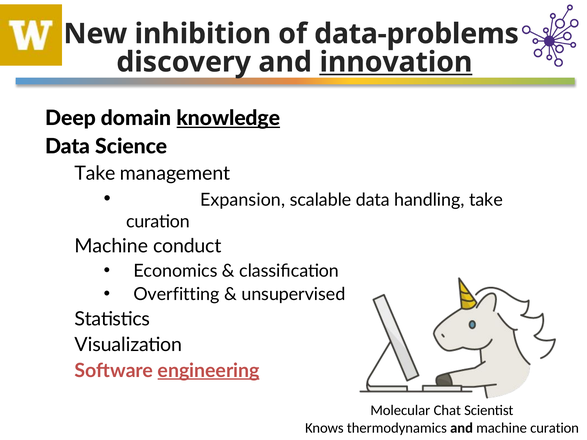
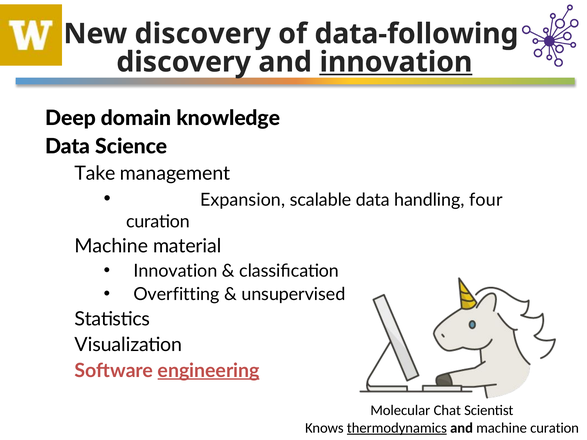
New inhibition: inhibition -> discovery (203, 34)
data-problems: data-problems -> data-following (416, 34)
knowledge underline: present -> none (228, 118)
handling take: take -> four (486, 200)
conduct: conduct -> material (187, 246)
Economics: Economics -> Innovation (175, 271)
thermodynamics underline: none -> present (397, 428)
